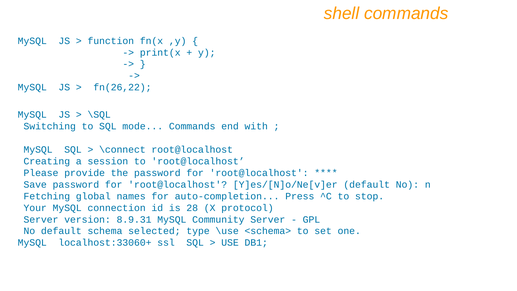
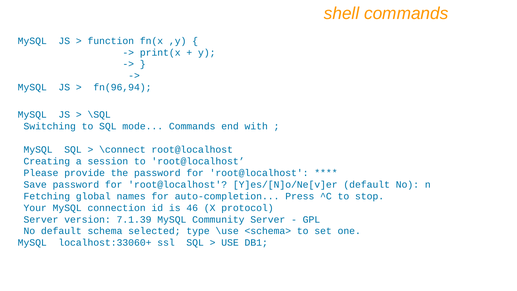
fn(26,22: fn(26,22 -> fn(96,94 (122, 87)
28: 28 -> 46 (192, 208)
8.9.31: 8.9.31 -> 7.1.39 (134, 219)
